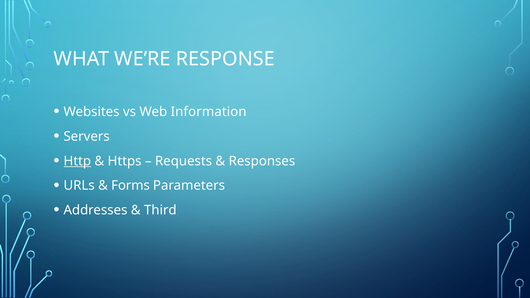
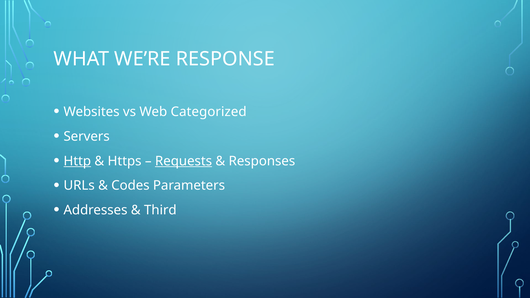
Information: Information -> Categorized (209, 112)
Requests underline: none -> present (184, 161)
Forms: Forms -> Codes (130, 186)
